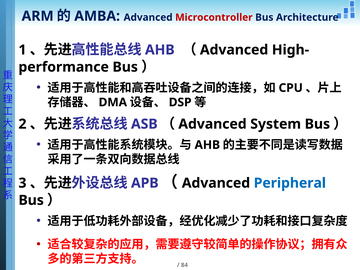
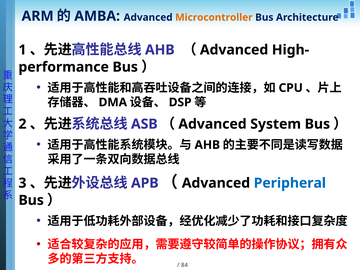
Microcontroller colour: red -> orange (214, 17)
